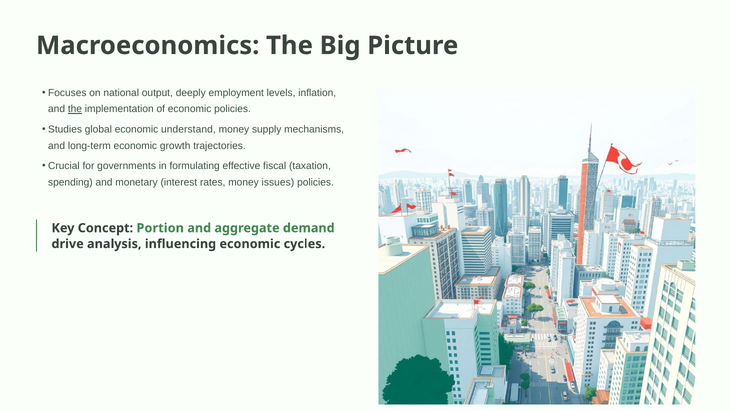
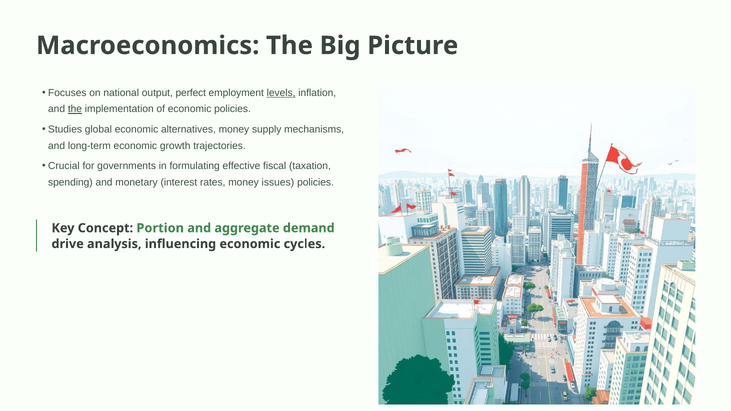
deeply: deeply -> perfect (191, 93)
levels underline: none -> present (281, 93)
understand: understand -> alternatives (188, 130)
